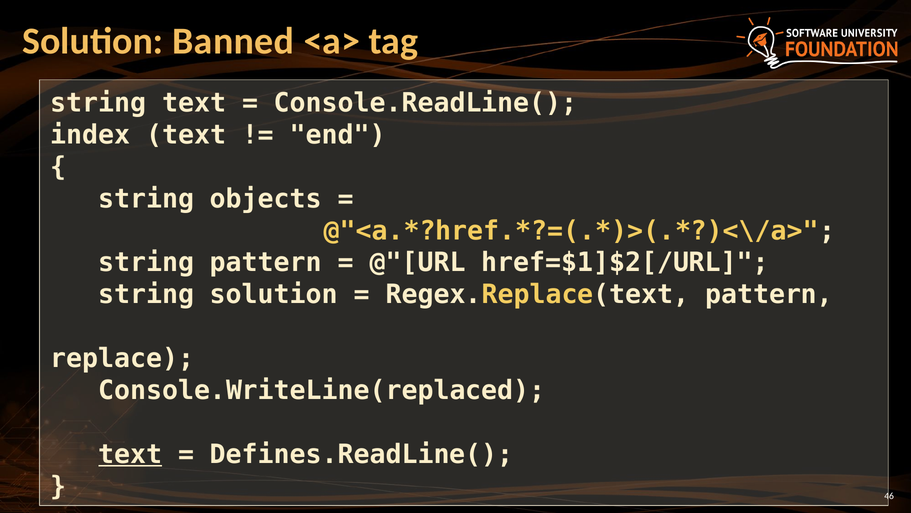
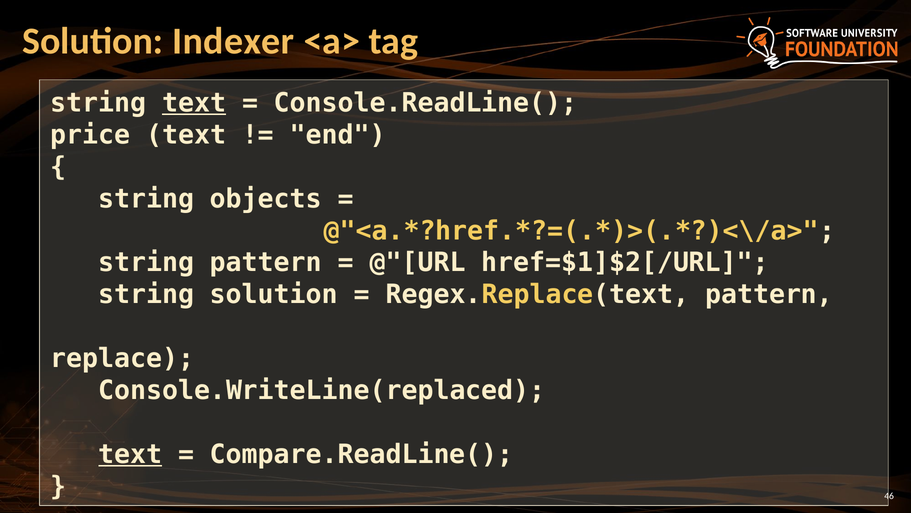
Banned: Banned -> Indexer (233, 41)
text underline: none -> present (194, 103)
index: index -> price (90, 135)
Defines.ReadLine(: Defines.ReadLine( -> Compare.ReadLine( (362, 454)
